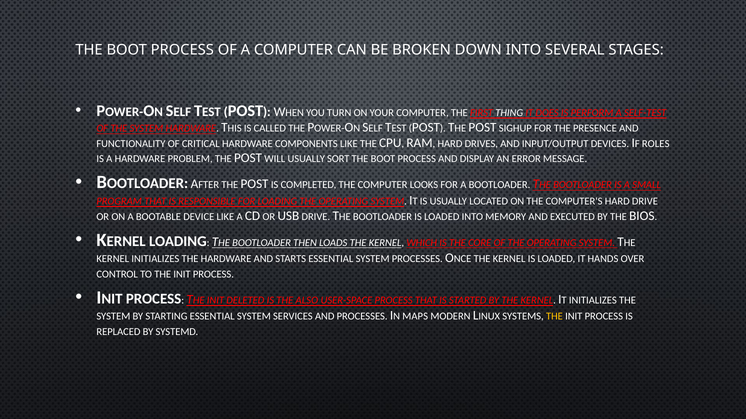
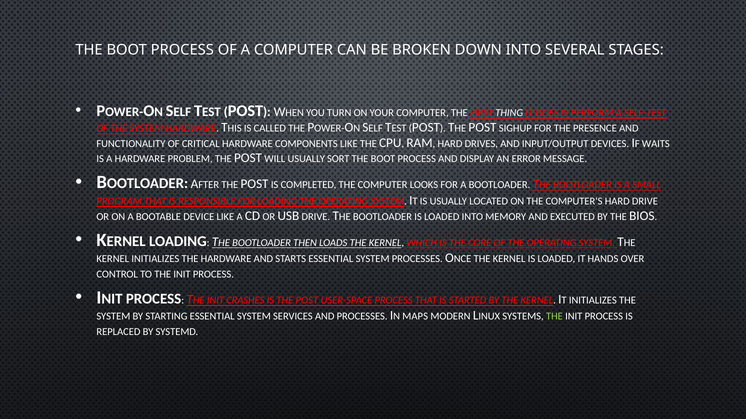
ROLES: ROLES -> WAITS (656, 144)
DELETED: DELETED -> CRASHES (245, 301)
IS THE ALSO: ALSO -> POST (307, 301)
THE colour: yellow -> light green (554, 317)
